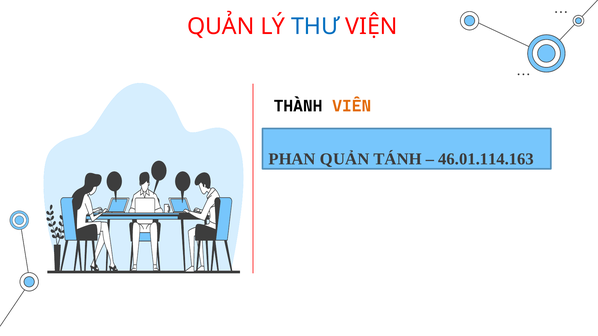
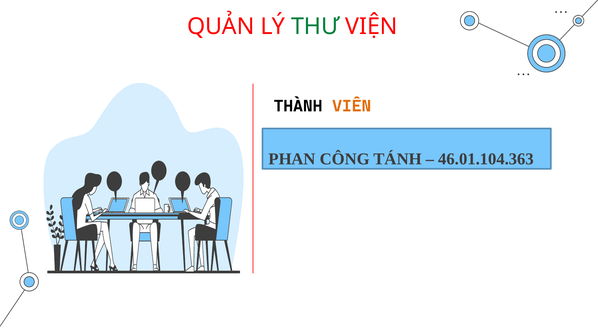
THƯ colour: blue -> green (315, 26)
PHAN QUẢN: QUẢN -> CÔNG (345, 159)
46.01.114.163: 46.01.114.163 -> 46.01.104.363 (486, 159)
